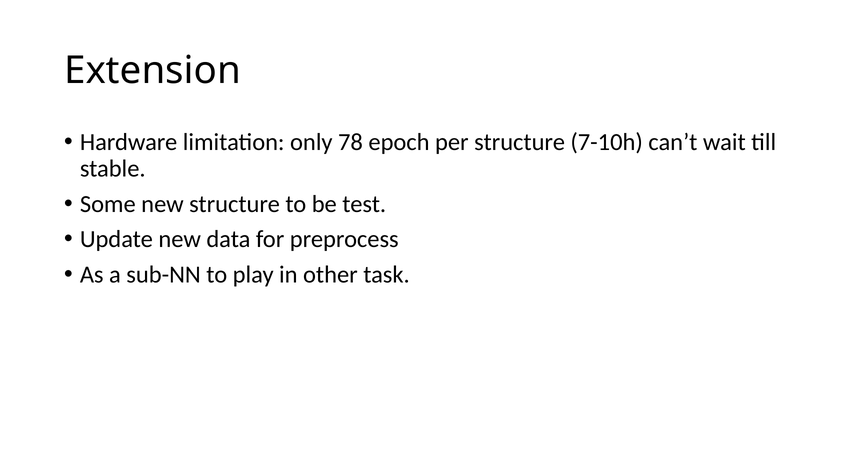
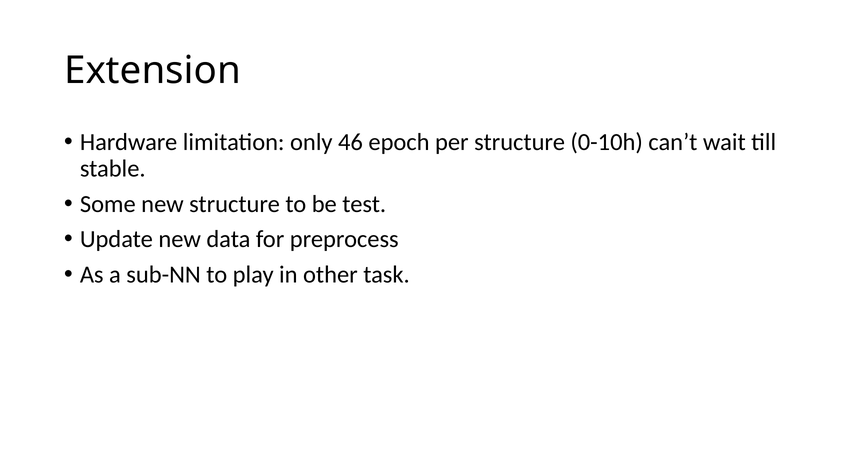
78: 78 -> 46 (350, 142)
7-10h: 7-10h -> 0-10h (607, 142)
